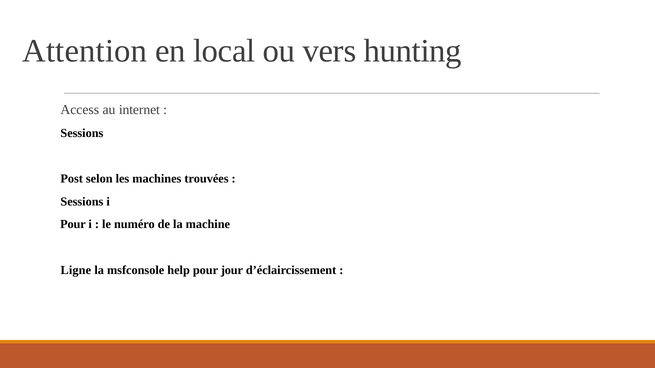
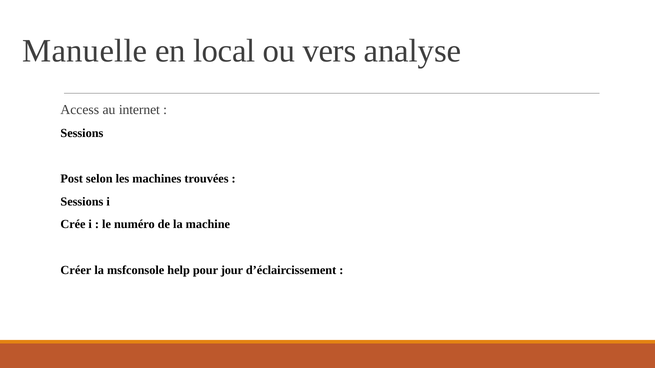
Attention: Attention -> Manuelle (85, 51)
hunting: hunting -> analyse (413, 51)
Pour: Pour -> Crée (73, 225)
Ligne: Ligne -> Créer (76, 270)
